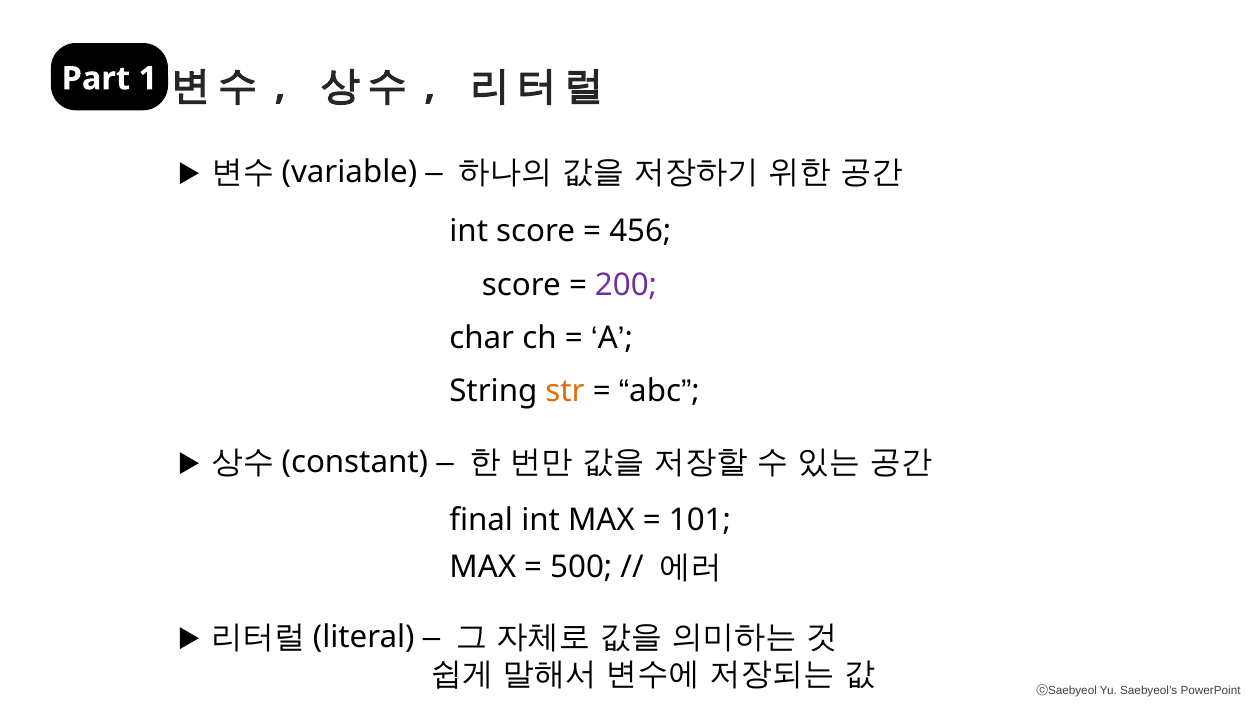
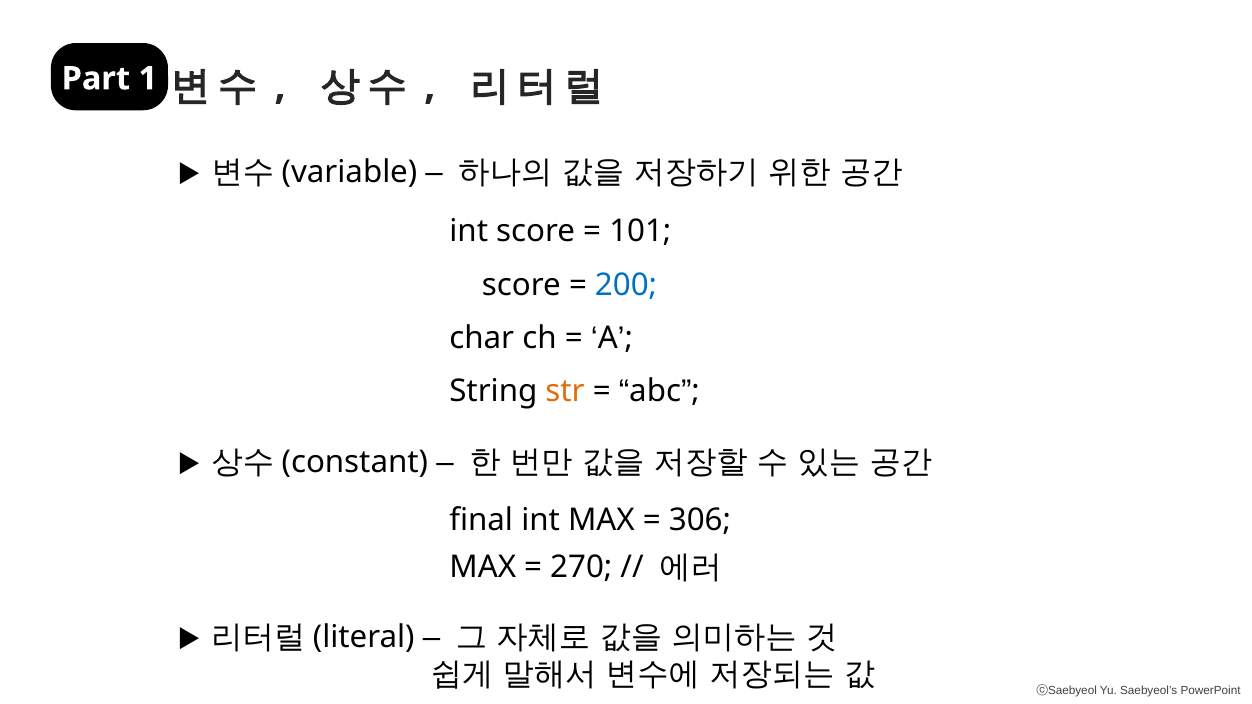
456: 456 -> 101 (640, 232)
200 colour: purple -> blue (626, 285)
101: 101 -> 306 (700, 520)
500: 500 -> 270 (581, 567)
